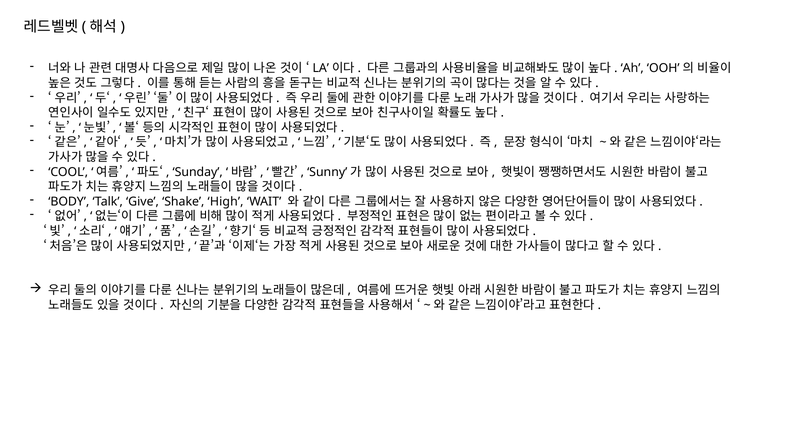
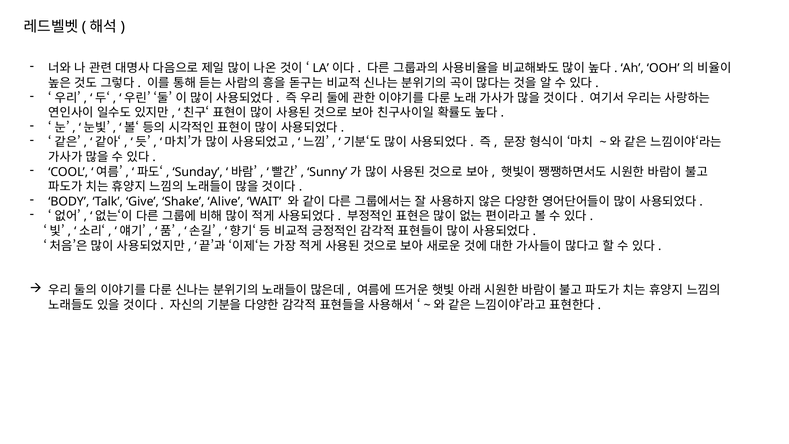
High: High -> Alive (226, 202)
